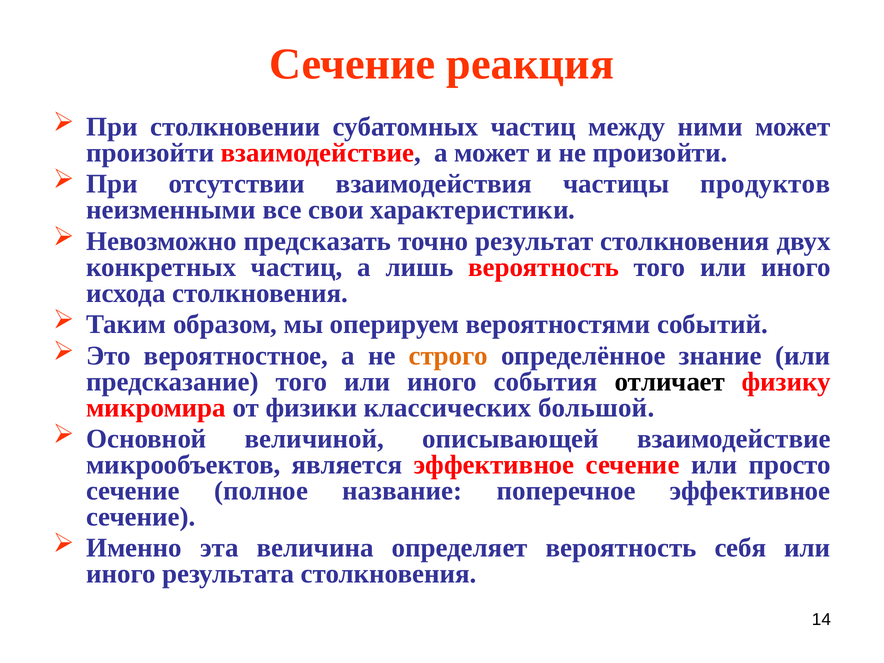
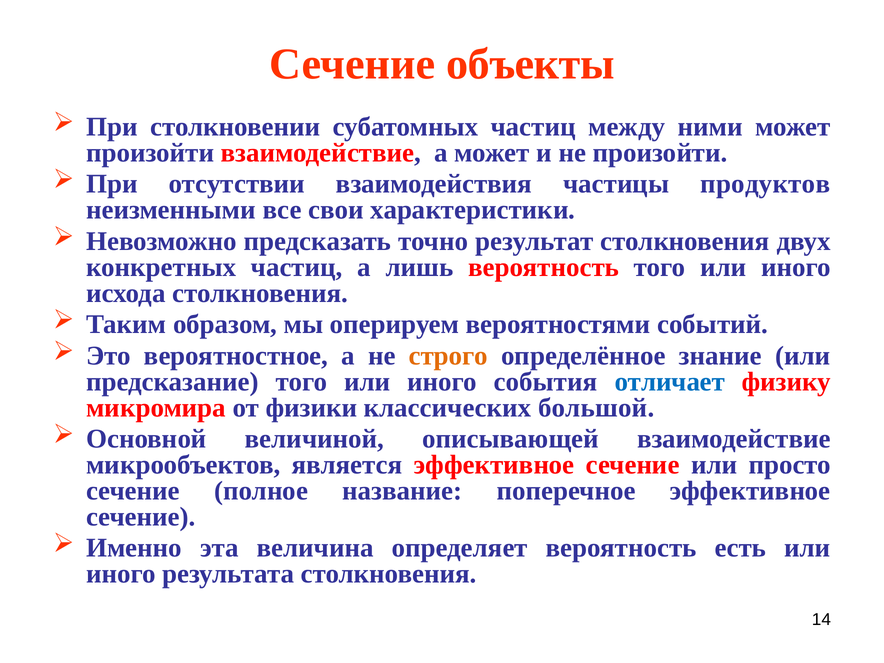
реакция: реакция -> объекты (530, 64)
отличает colour: black -> blue (670, 382)
себя: себя -> есть (740, 548)
